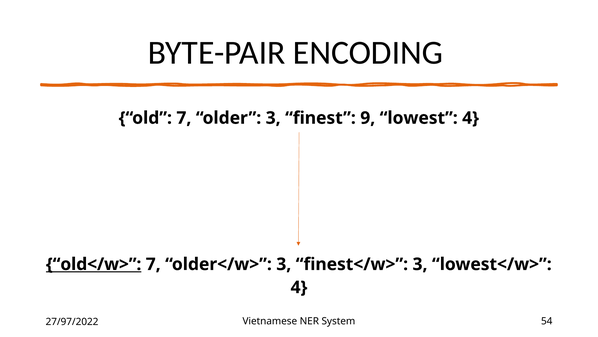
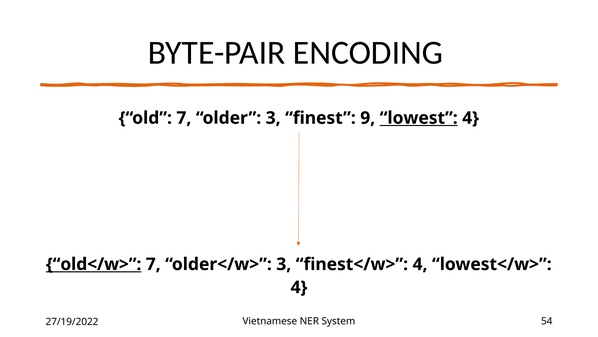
lowest underline: none -> present (419, 118)
finest</w> 3: 3 -> 4 (420, 264)
27/97/2022: 27/97/2022 -> 27/19/2022 (72, 321)
